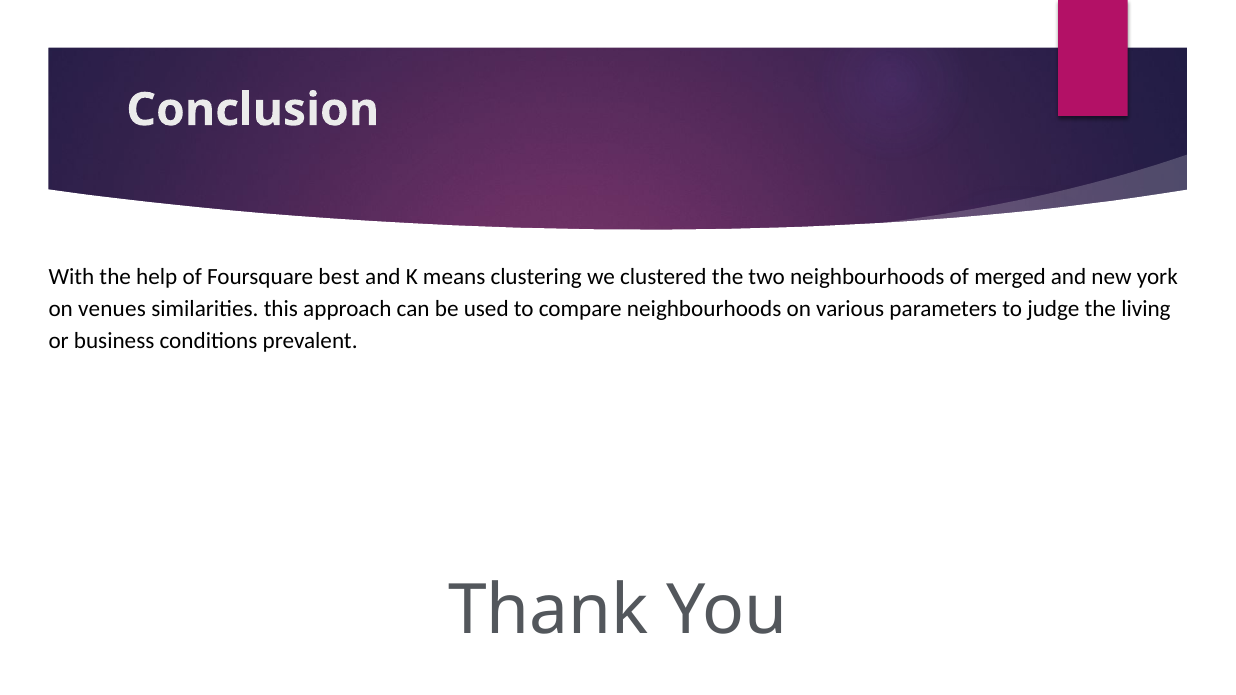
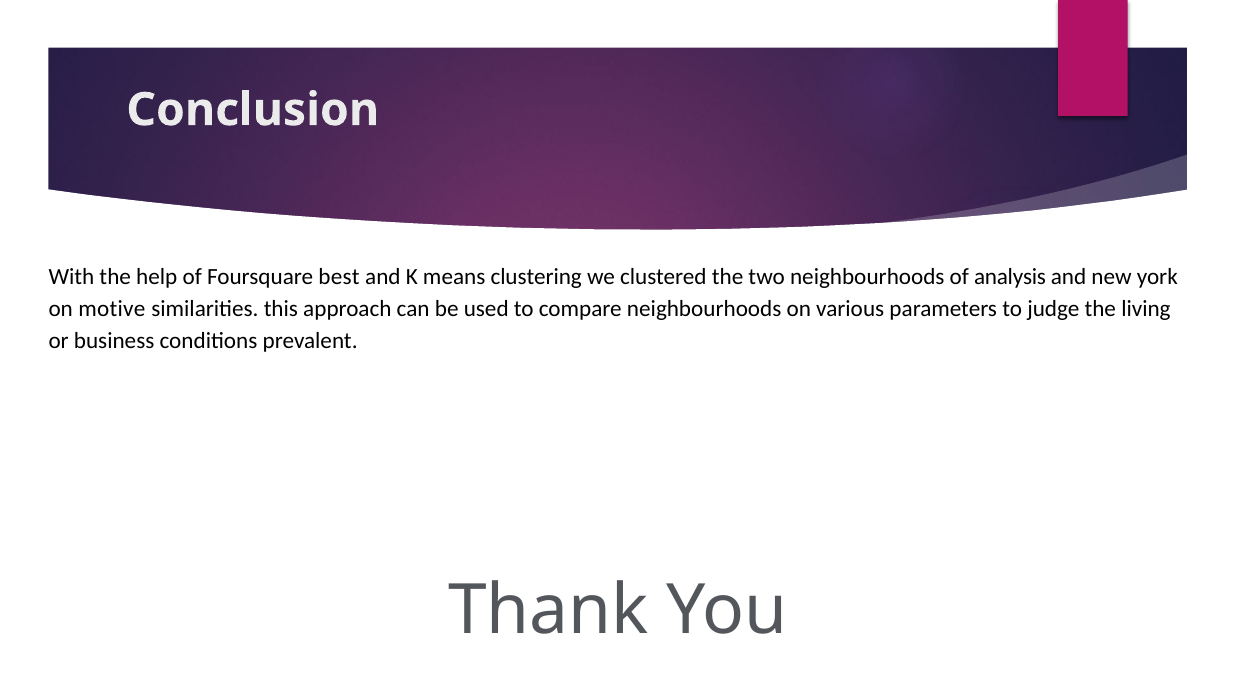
merged: merged -> analysis (1010, 277)
venues: venues -> motive (112, 309)
